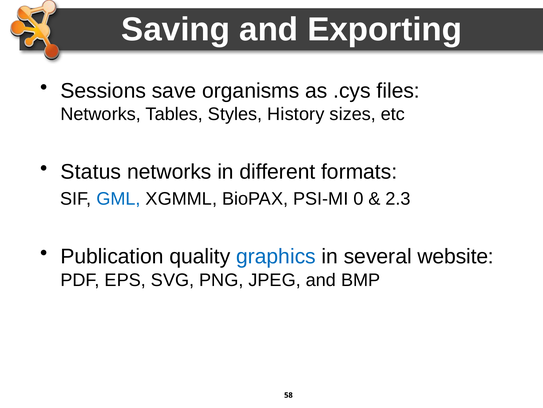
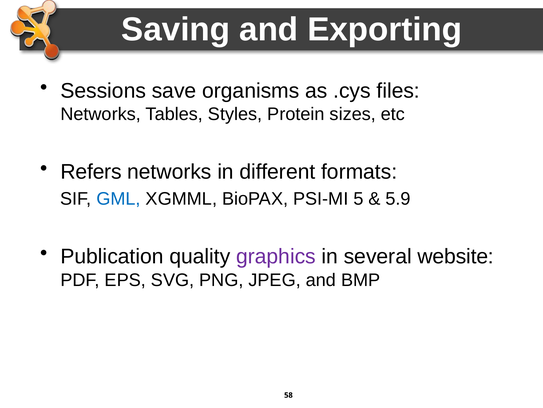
History: History -> Protein (296, 114)
Status: Status -> Refers (91, 172)
0: 0 -> 5 (358, 199)
2.3: 2.3 -> 5.9 (398, 199)
graphics colour: blue -> purple (276, 256)
